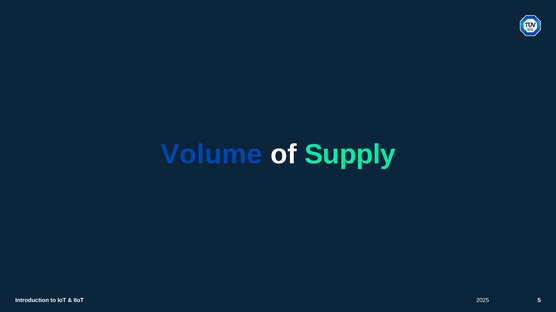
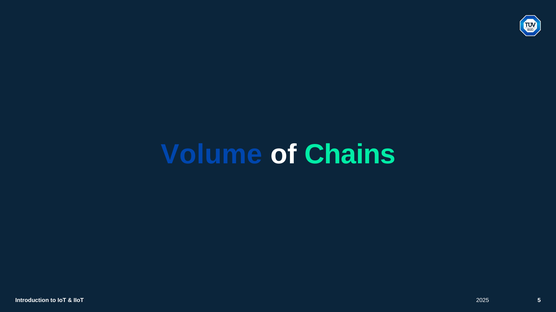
Supply: Supply -> Chains (350, 155)
